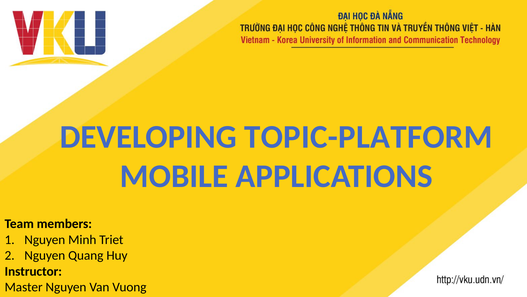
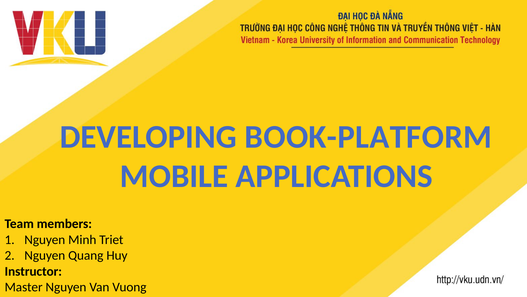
TOPIC-PLATFORM: TOPIC-PLATFORM -> BOOK-PLATFORM (368, 137)
